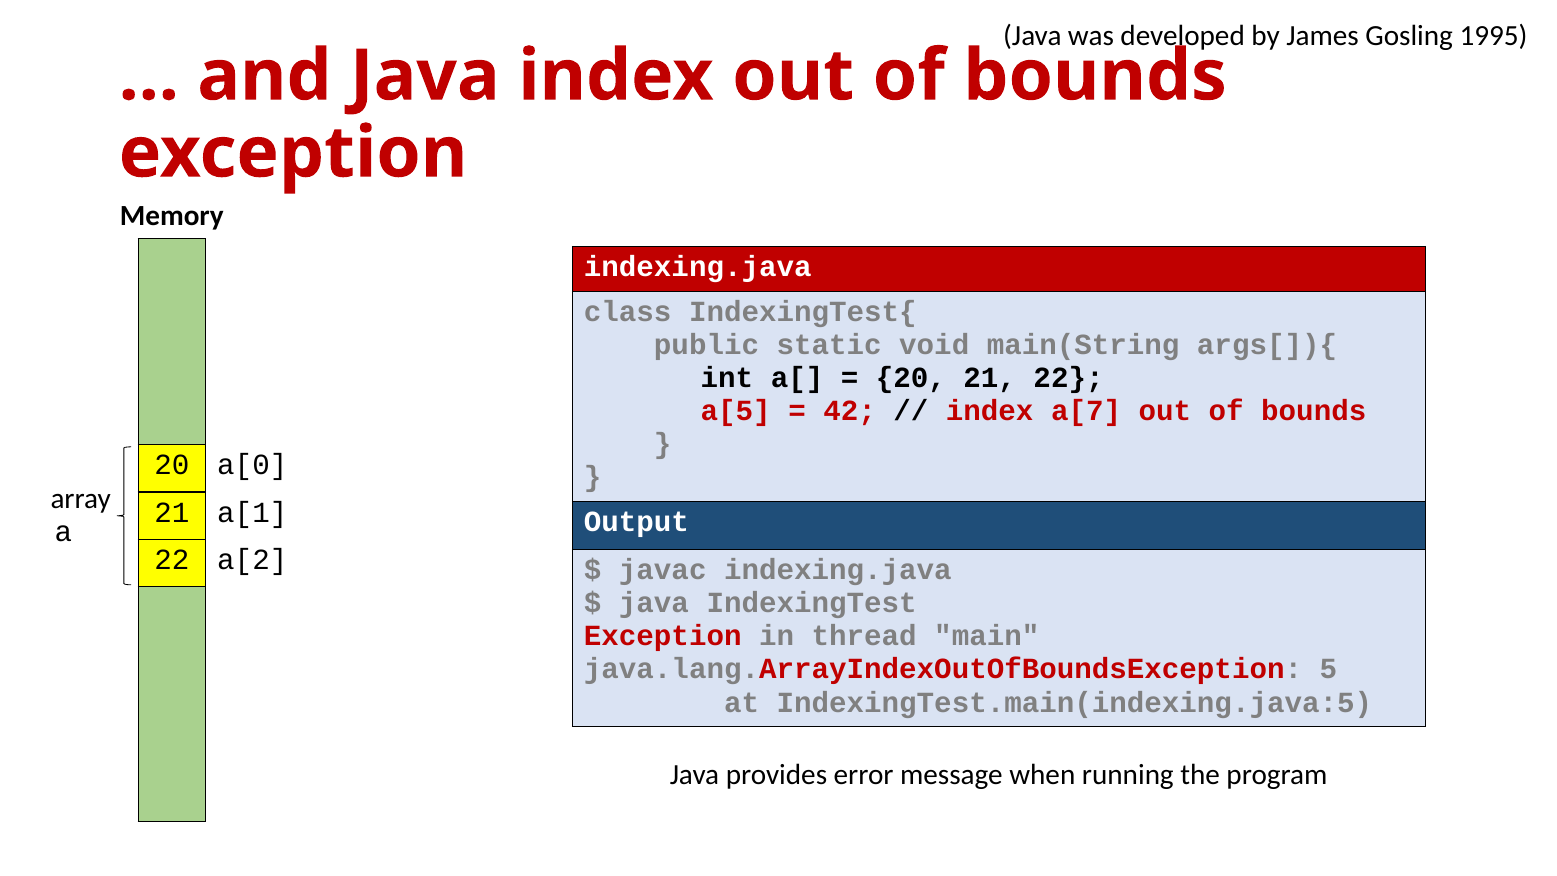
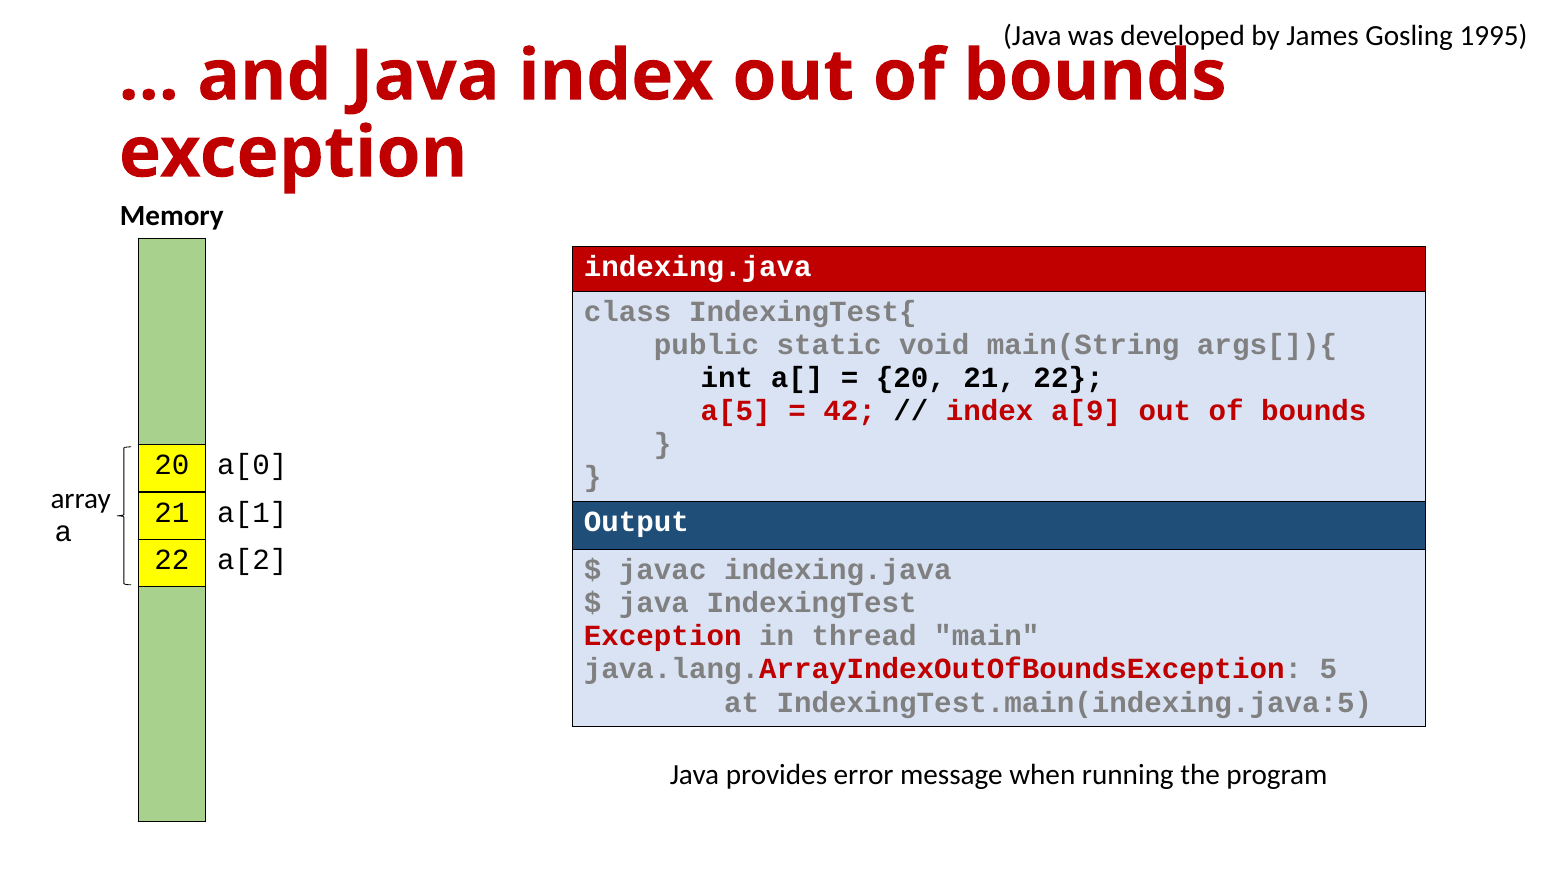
a[7: a[7 -> a[9 (1086, 411)
